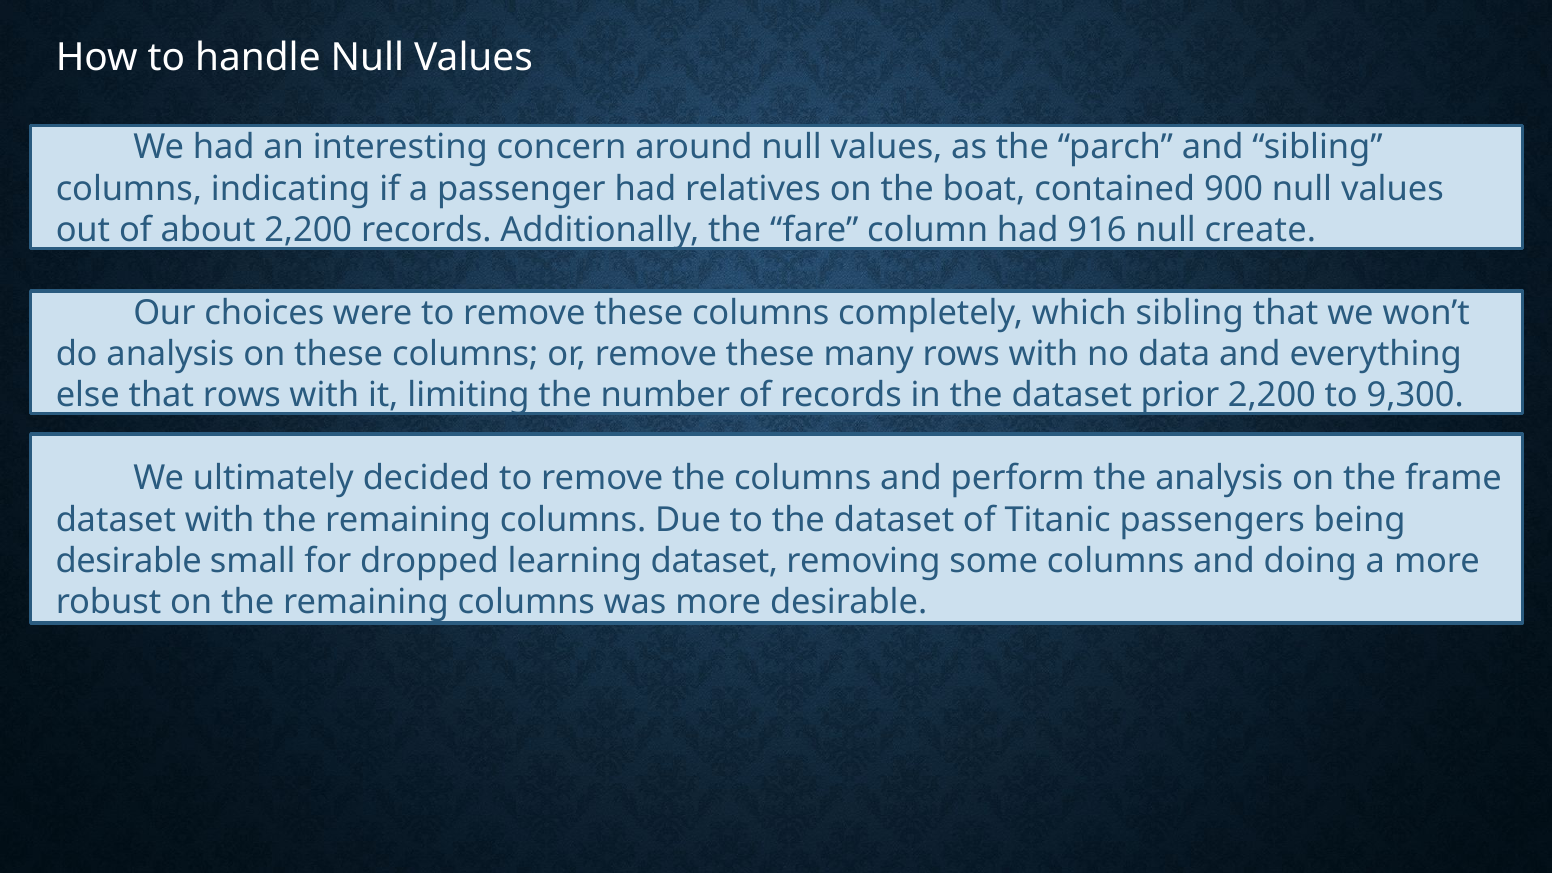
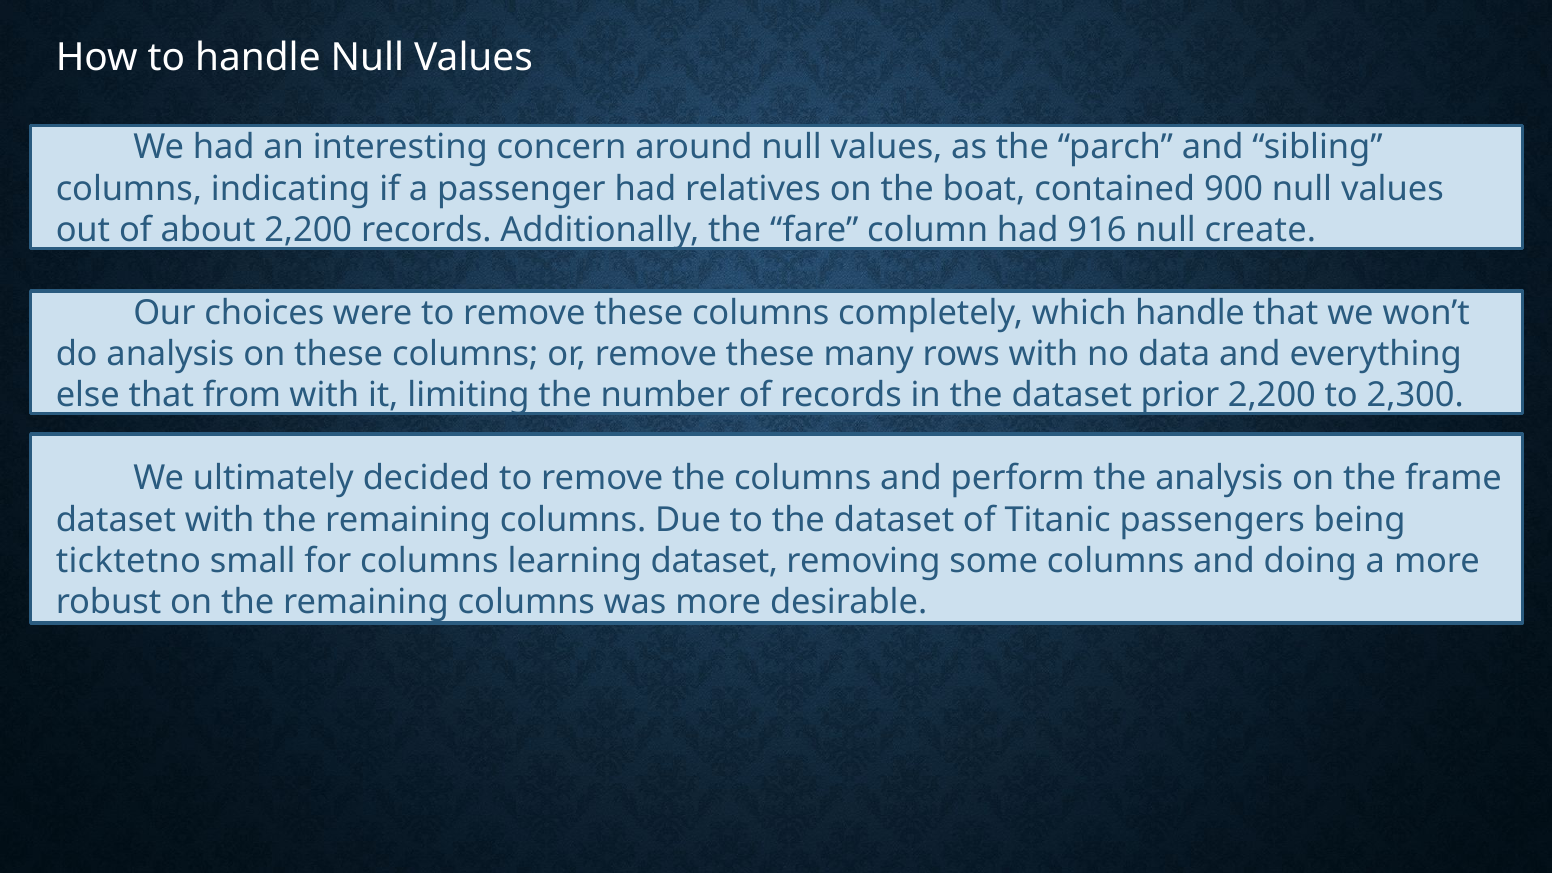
which sibling: sibling -> handle (1190, 313)
that rows: rows -> from (242, 396)
9,300: 9,300 -> 2,300 (1415, 396)
desirable: desirable -> ticktetno (128, 561)
for dropped: dropped -> columns (429, 561)
